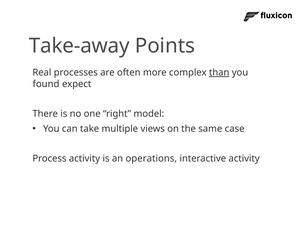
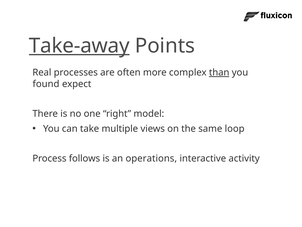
Take-away underline: none -> present (79, 46)
case: case -> loop (235, 128)
Process activity: activity -> follows (85, 158)
